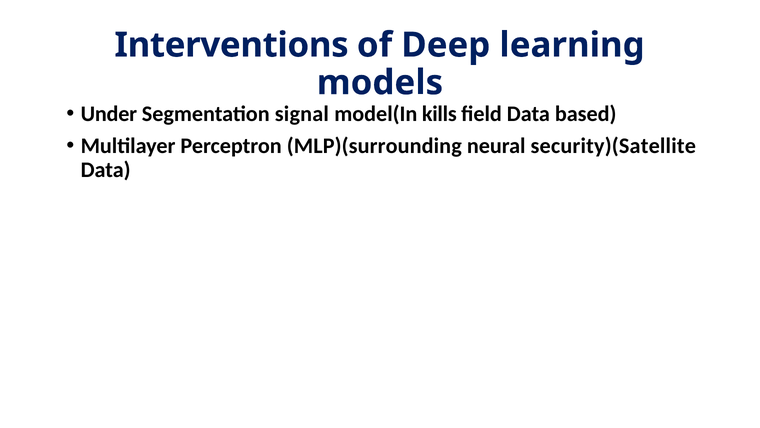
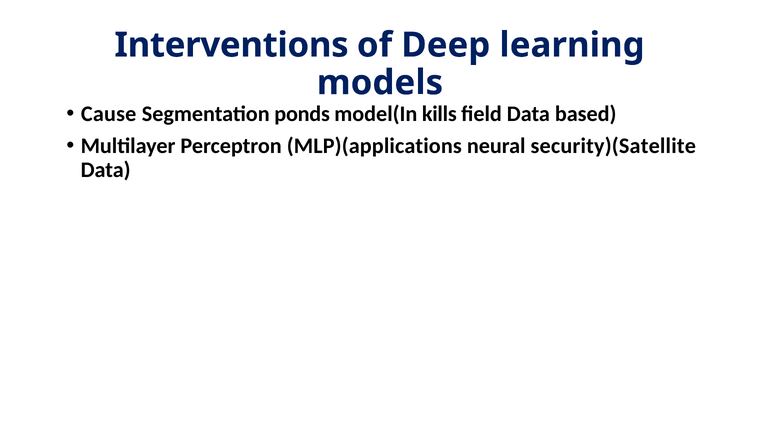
Under: Under -> Cause (109, 114)
signal: signal -> ponds (302, 114)
MLP)(surrounding: MLP)(surrounding -> MLP)(applications (374, 146)
